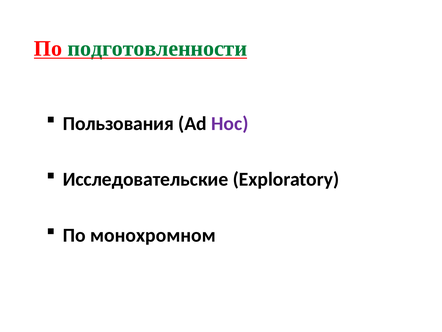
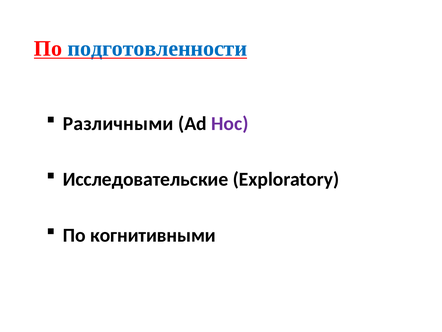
подготовленности colour: green -> blue (157, 48)
Пользования: Пользования -> Различными (118, 123)
монохромном: монохромном -> когнитивными (153, 235)
